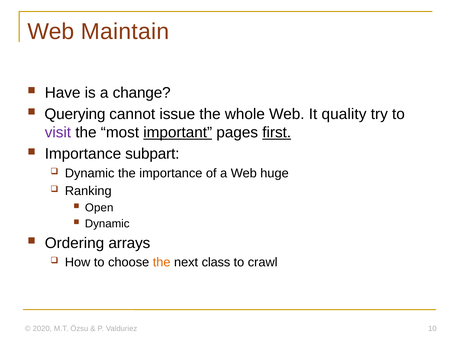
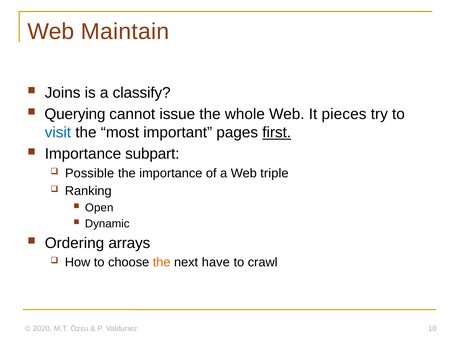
Have: Have -> Joins (63, 93)
change: change -> classify (142, 93)
quality: quality -> pieces (344, 114)
visit colour: purple -> blue (58, 133)
important underline: present -> none (178, 133)
Dynamic: Dynamic -> Possible (90, 173)
huge: huge -> triple (274, 173)
class: class -> have (216, 263)
